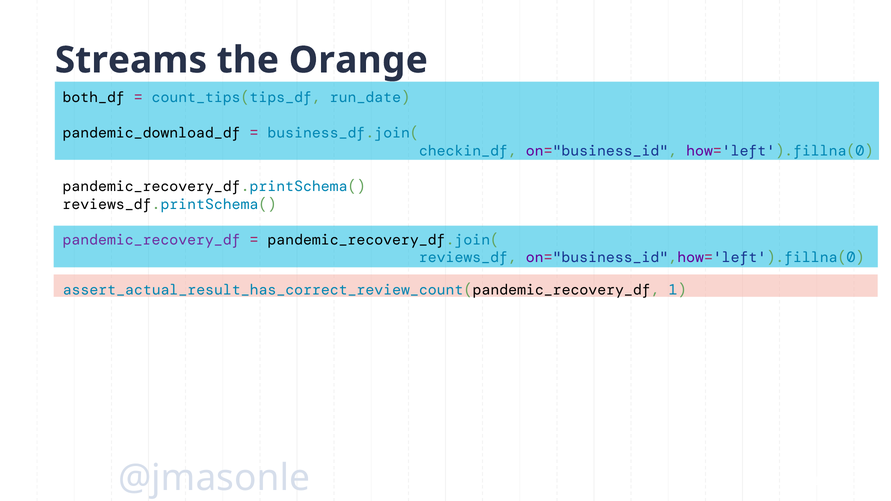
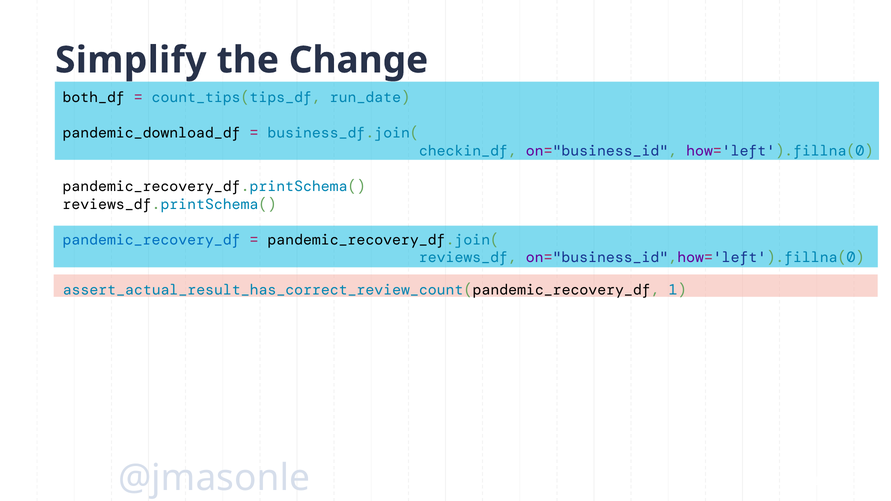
Streams: Streams -> Simplify (131, 60)
Orange: Orange -> Change (358, 60)
pandemic_recovery_df colour: purple -> blue (152, 240)
